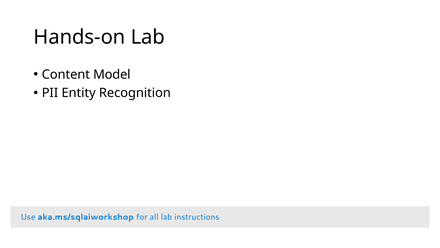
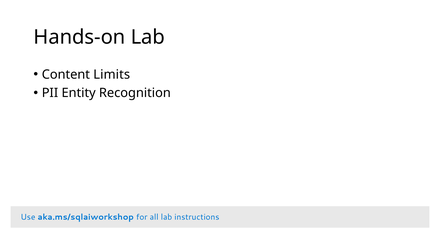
Model: Model -> Limits (112, 74)
